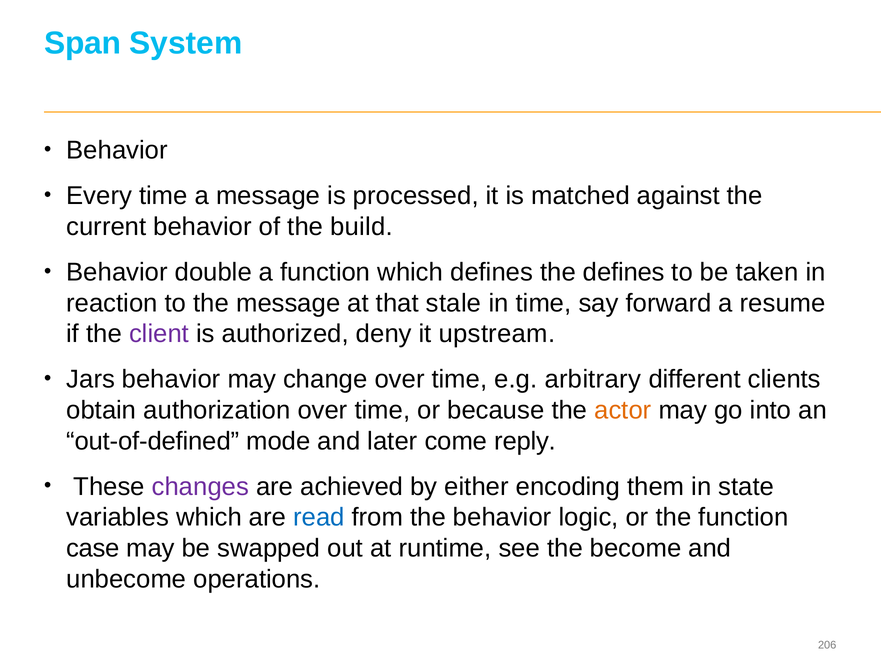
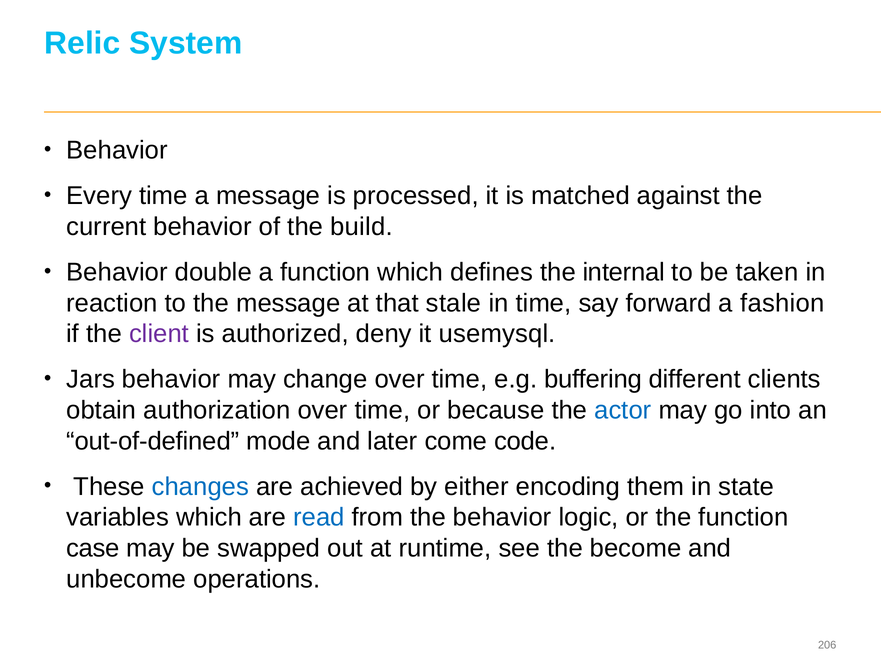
Span: Span -> Relic (82, 43)
the defines: defines -> internal (624, 272)
resume: resume -> fashion (783, 303)
upstream: upstream -> usemysql (497, 334)
arbitrary: arbitrary -> buffering (593, 379)
actor colour: orange -> blue (623, 410)
reply: reply -> code (525, 441)
changes colour: purple -> blue (200, 486)
